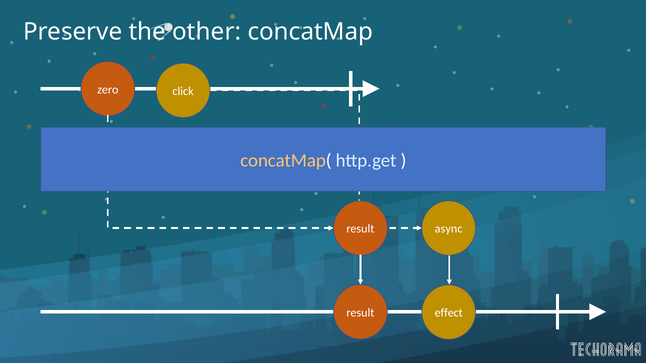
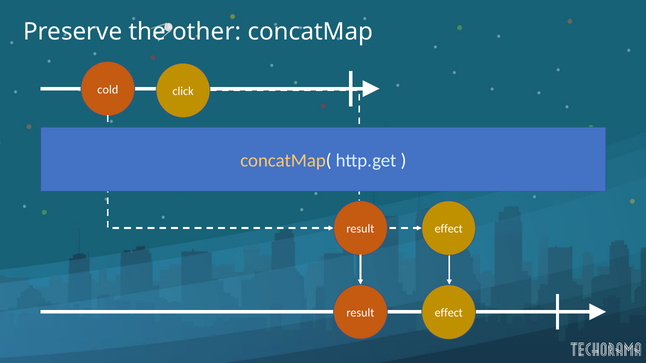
zero: zero -> cold (108, 90)
async: async -> effect (449, 229)
